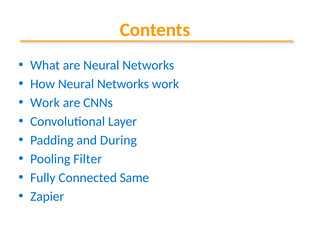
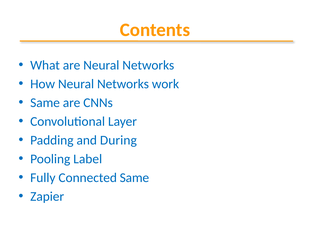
Work: Work -> Same (45, 103)
Filter: Filter -> Label (88, 159)
